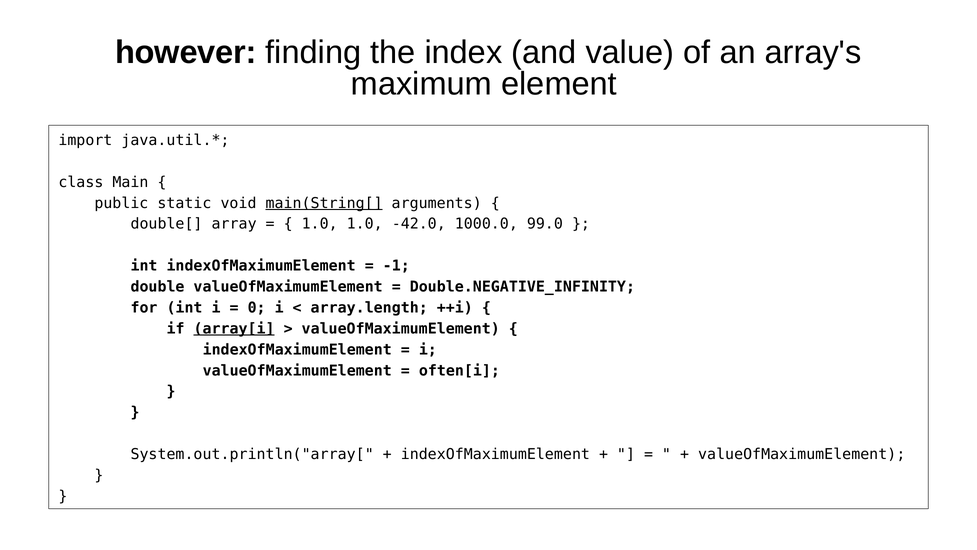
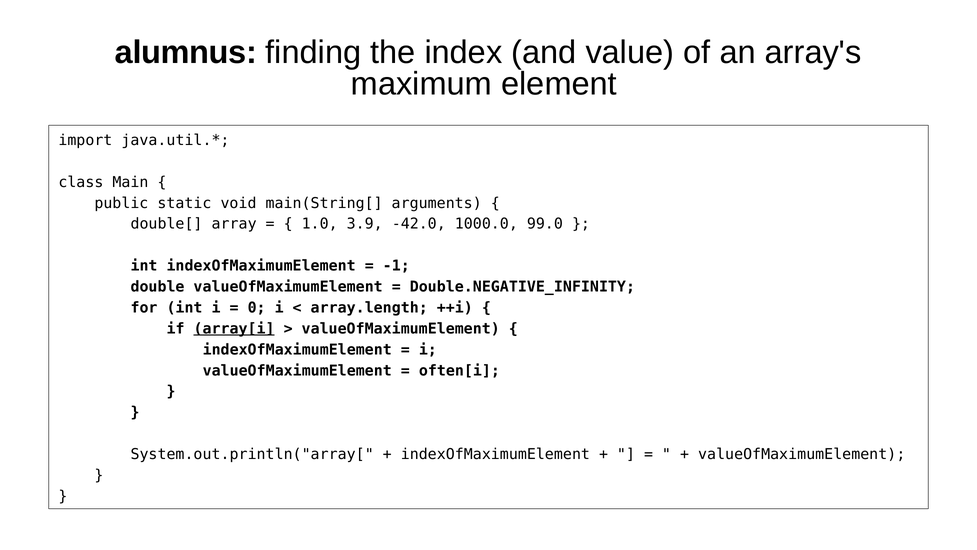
however: however -> alumnus (186, 53)
main(String[ underline: present -> none (324, 203)
1.0 1.0: 1.0 -> 3.9 (365, 224)
